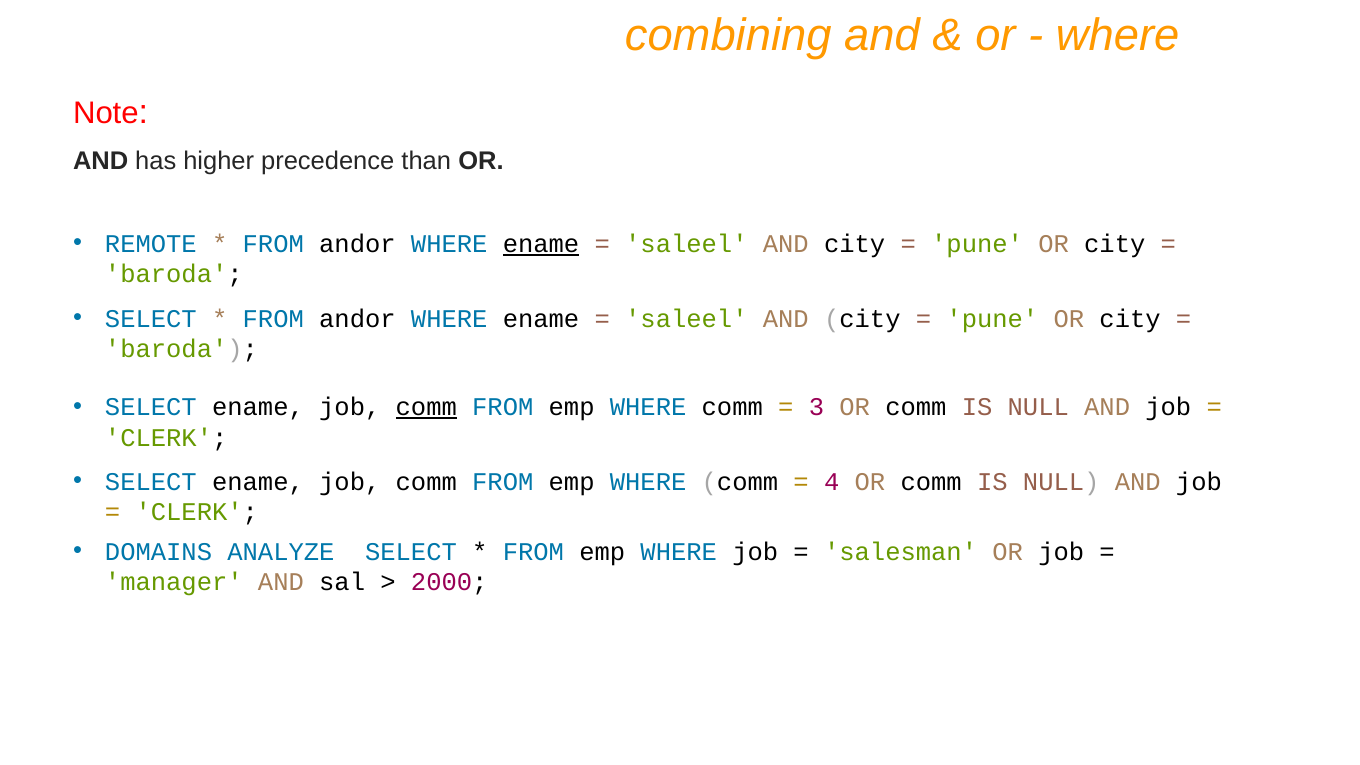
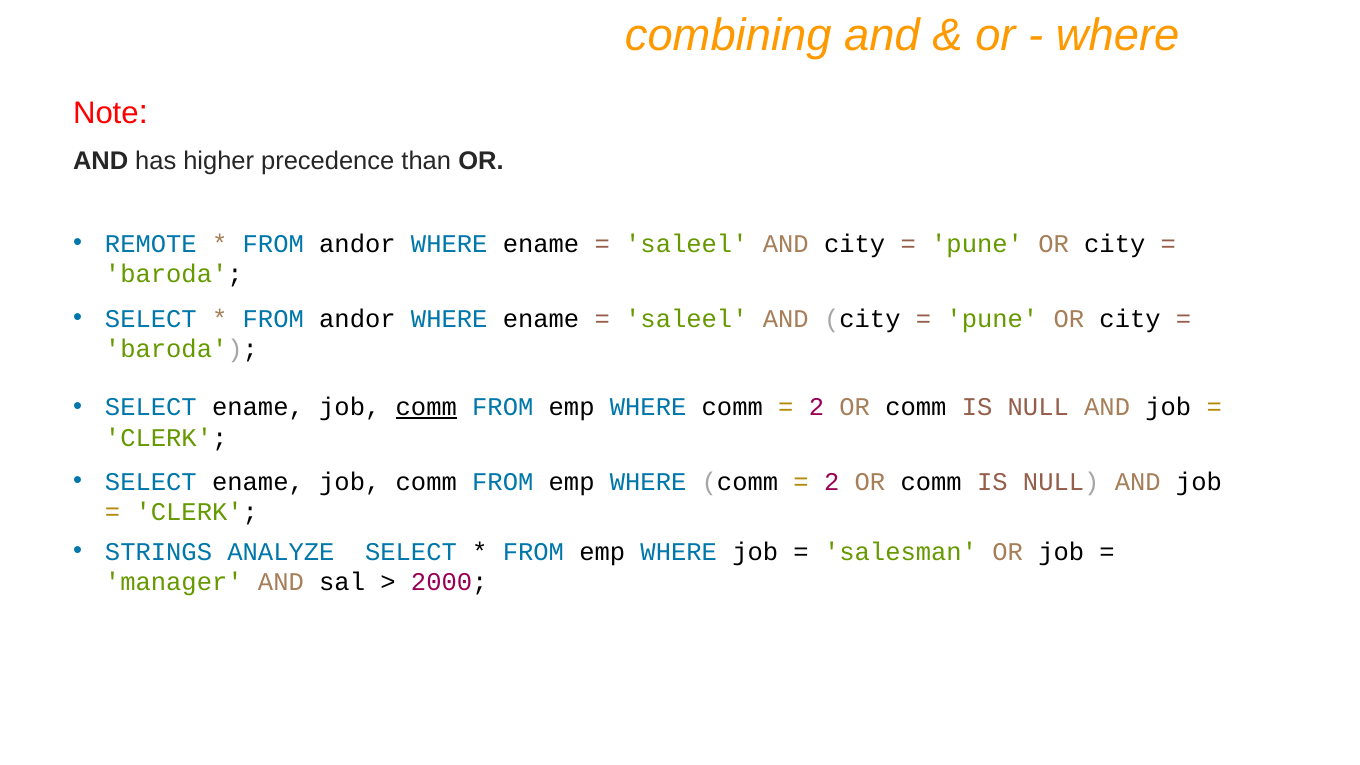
ename underline: present -> none (541, 244)
3: 3 -> 2 (816, 407)
4: 4 -> 2 (832, 482)
DOMAINS: DOMAINS -> STRINGS (159, 552)
